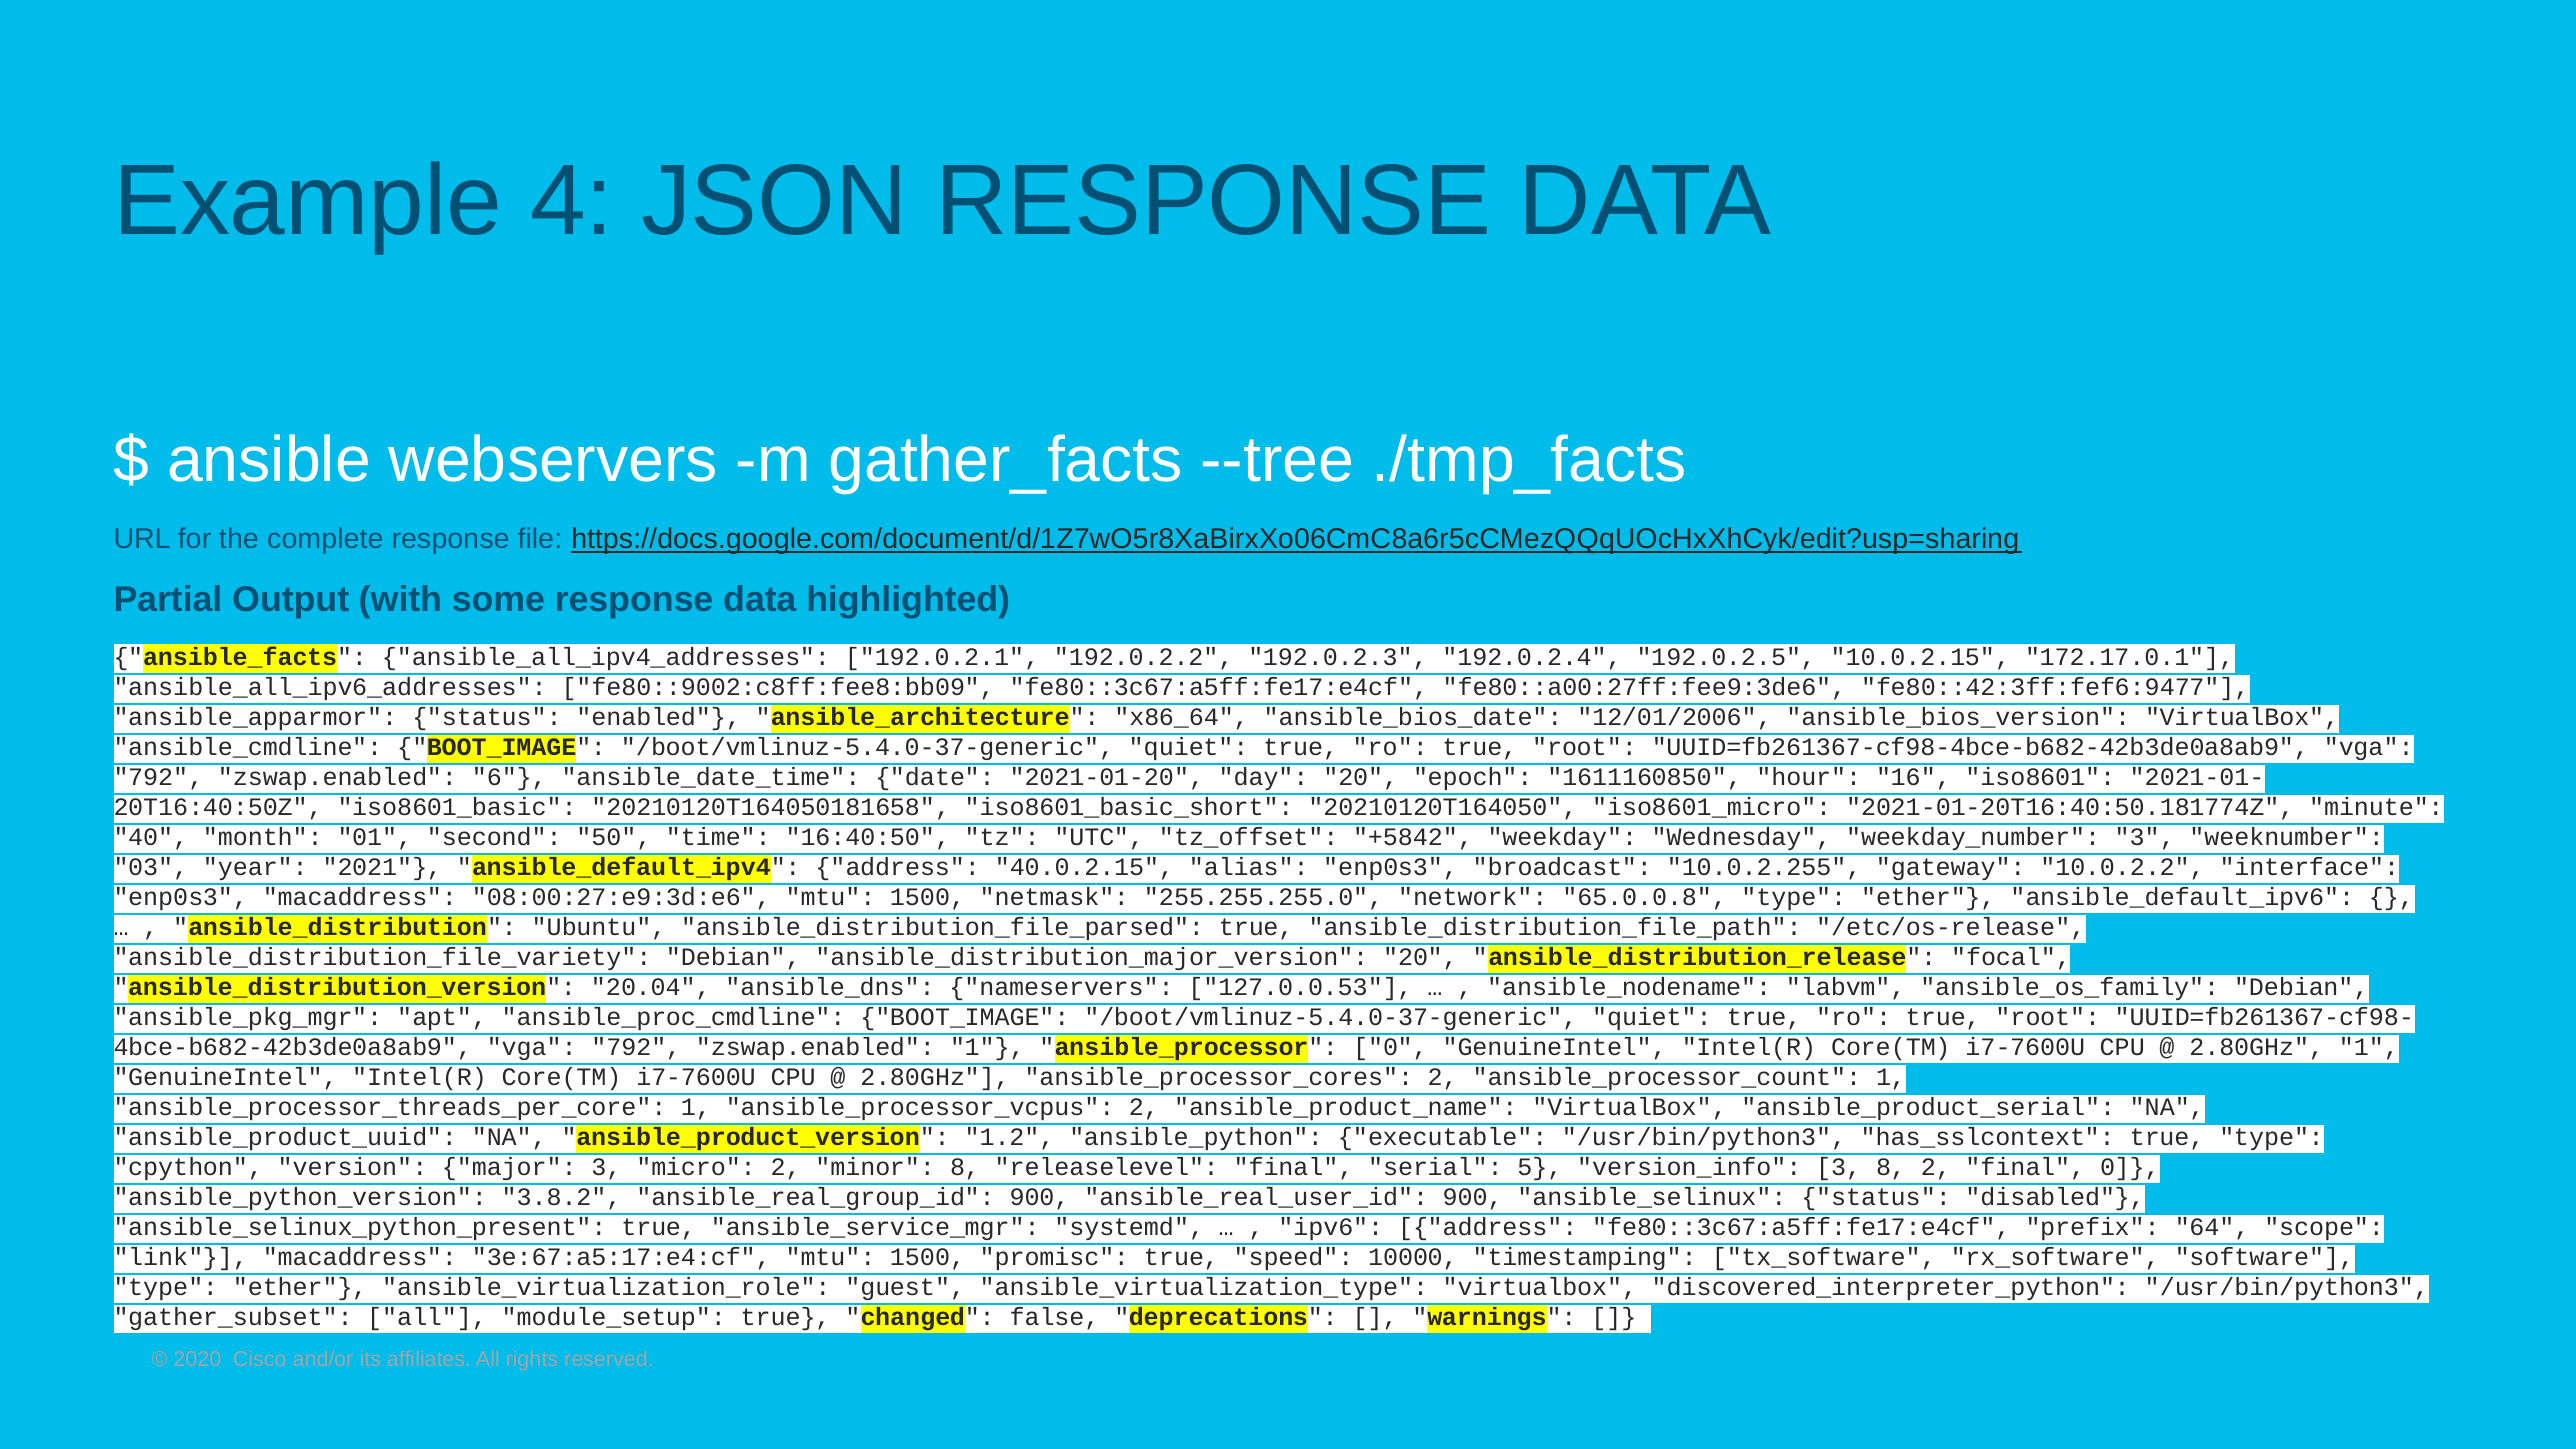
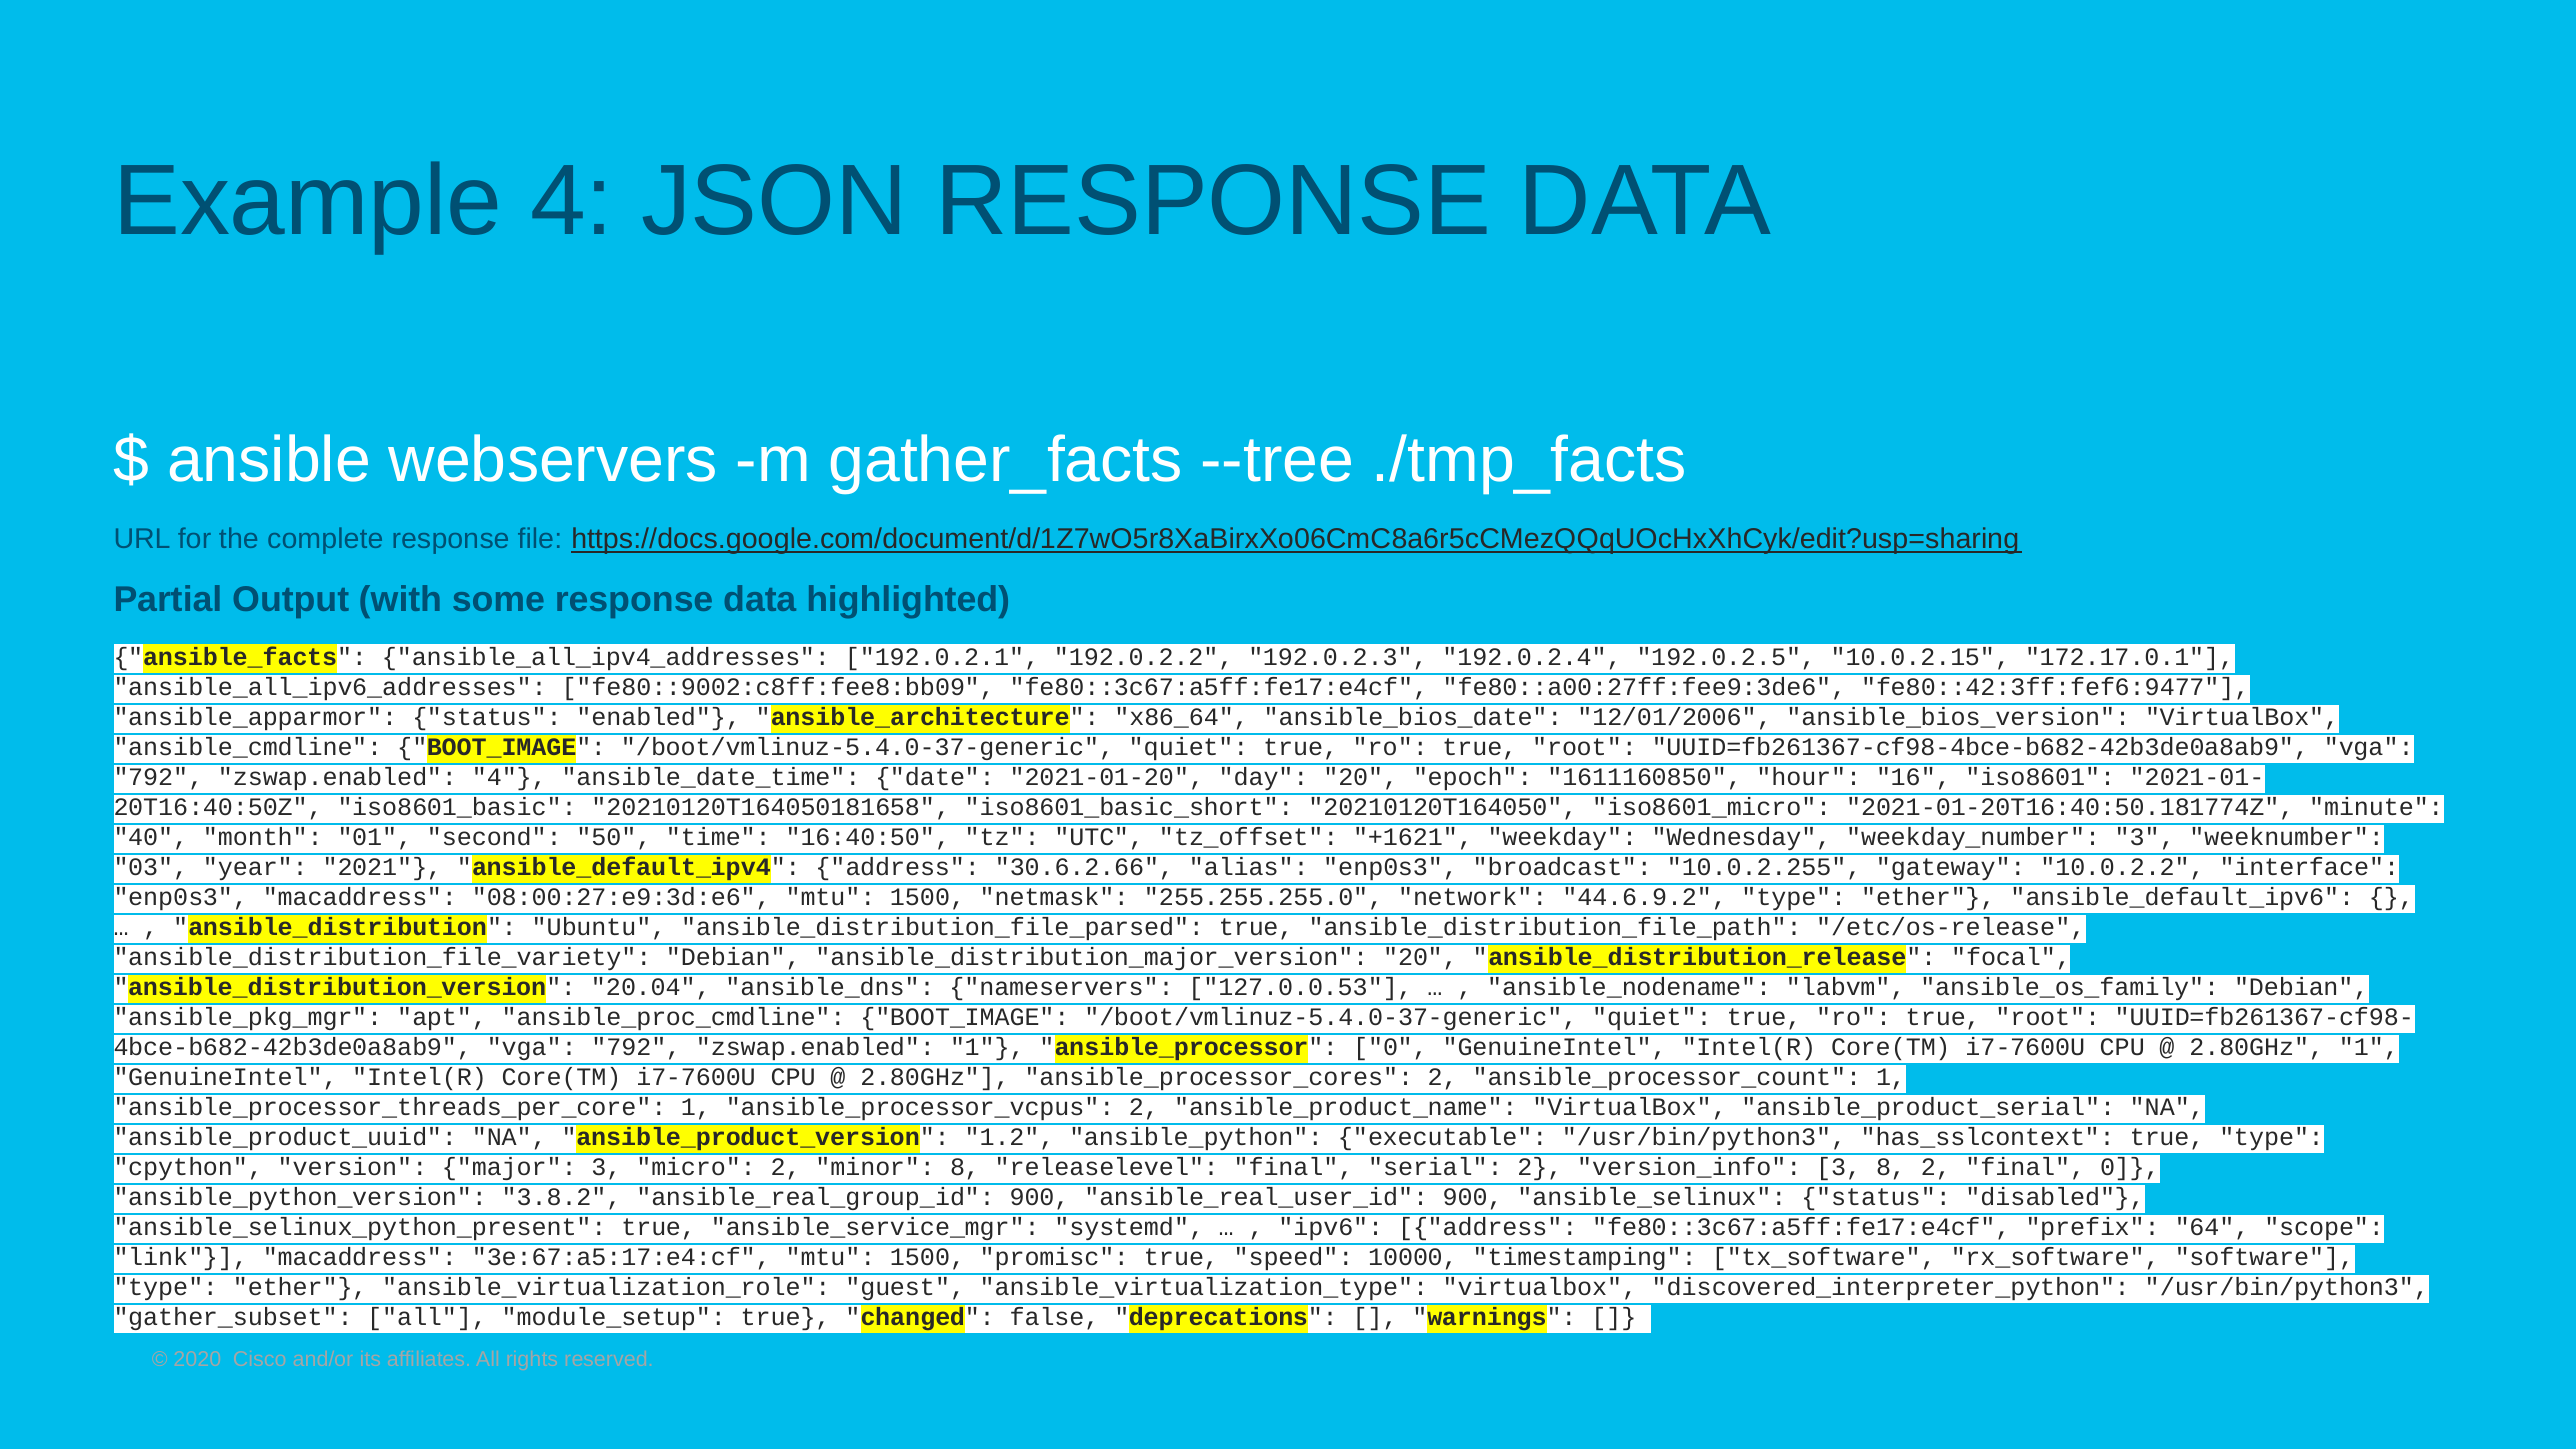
zswap.enabled 6: 6 -> 4 (509, 777)
+5842: +5842 -> +1621 (1413, 837)
40.0.2.15: 40.0.2.15 -> 30.6.2.66 (1084, 867)
65.0.0.8: 65.0.0.8 -> 44.6.9.2 (1645, 897)
serial 5: 5 -> 2 (1540, 1167)
